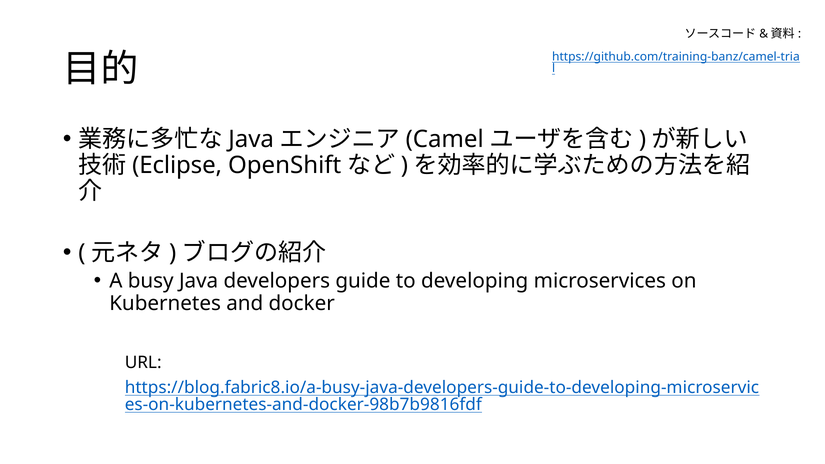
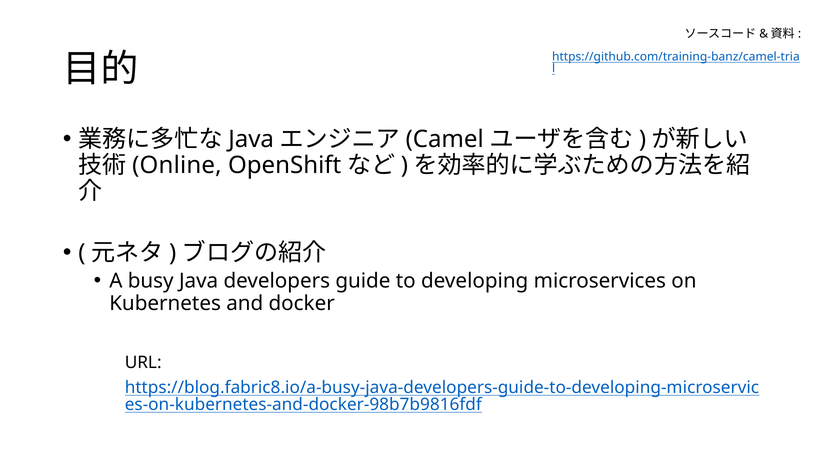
Eclipse: Eclipse -> Online (177, 165)
